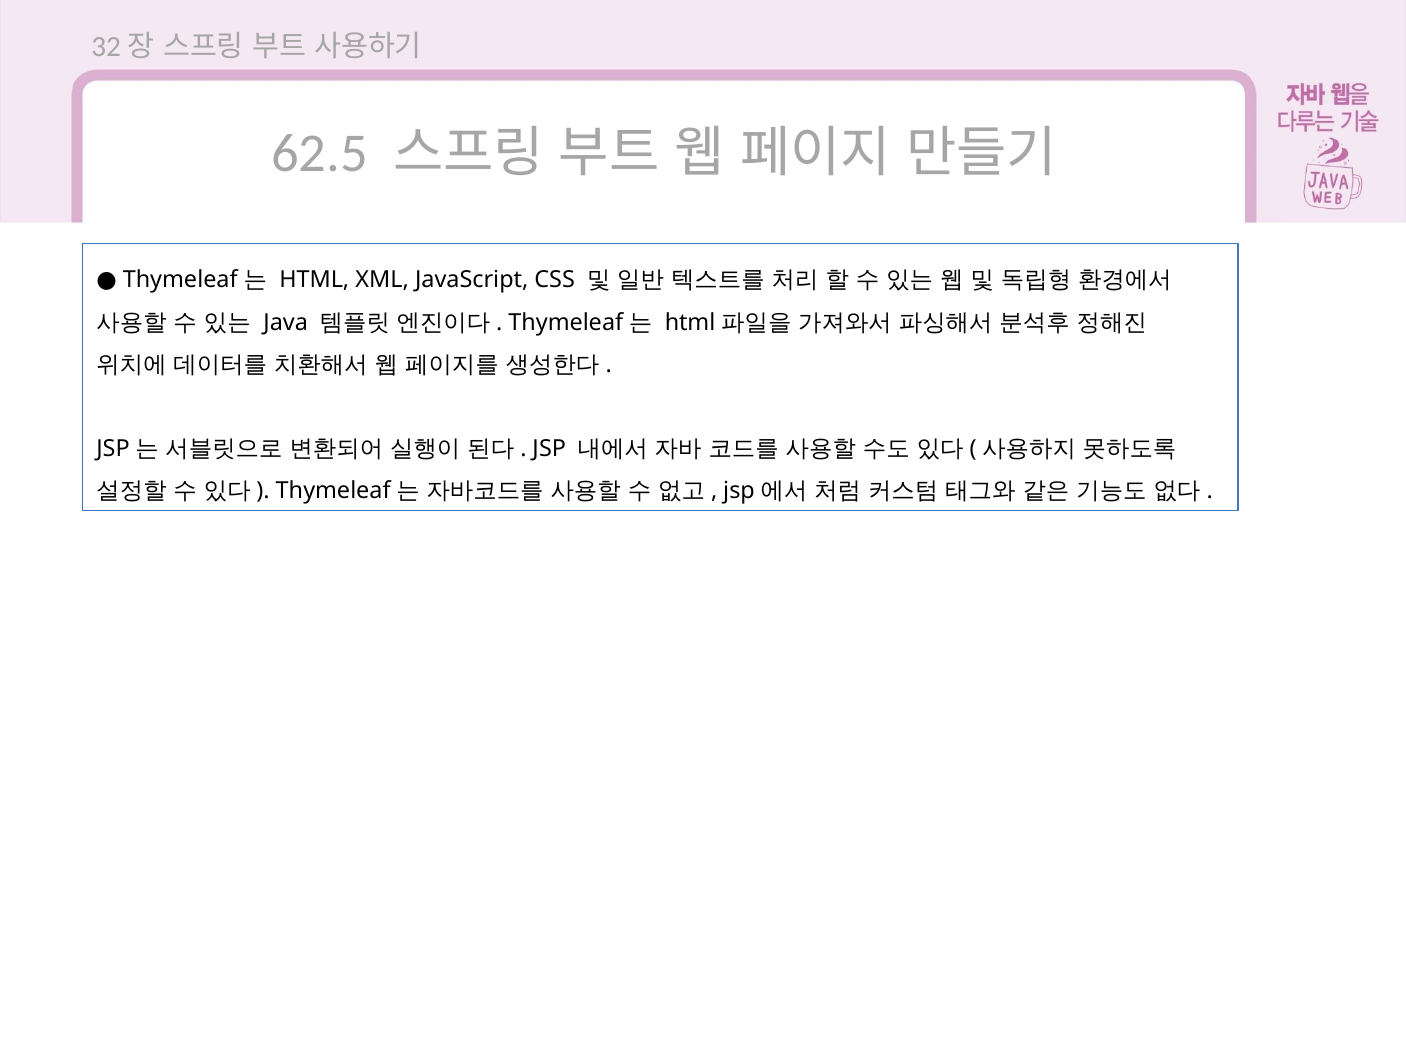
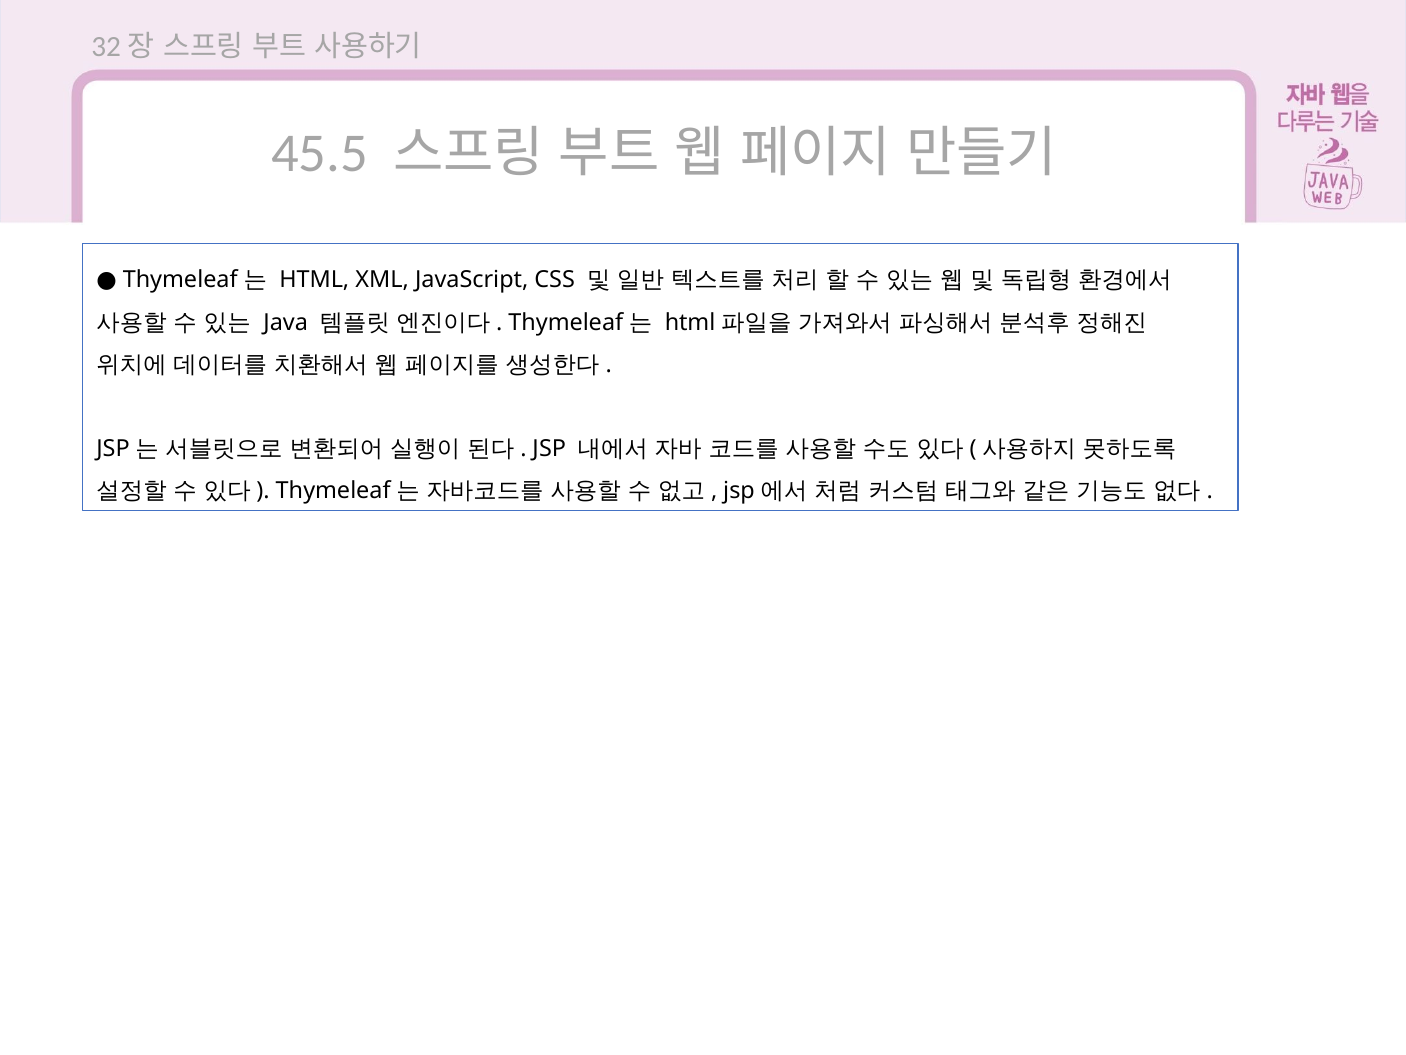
62.5: 62.5 -> 45.5 (319, 153)
